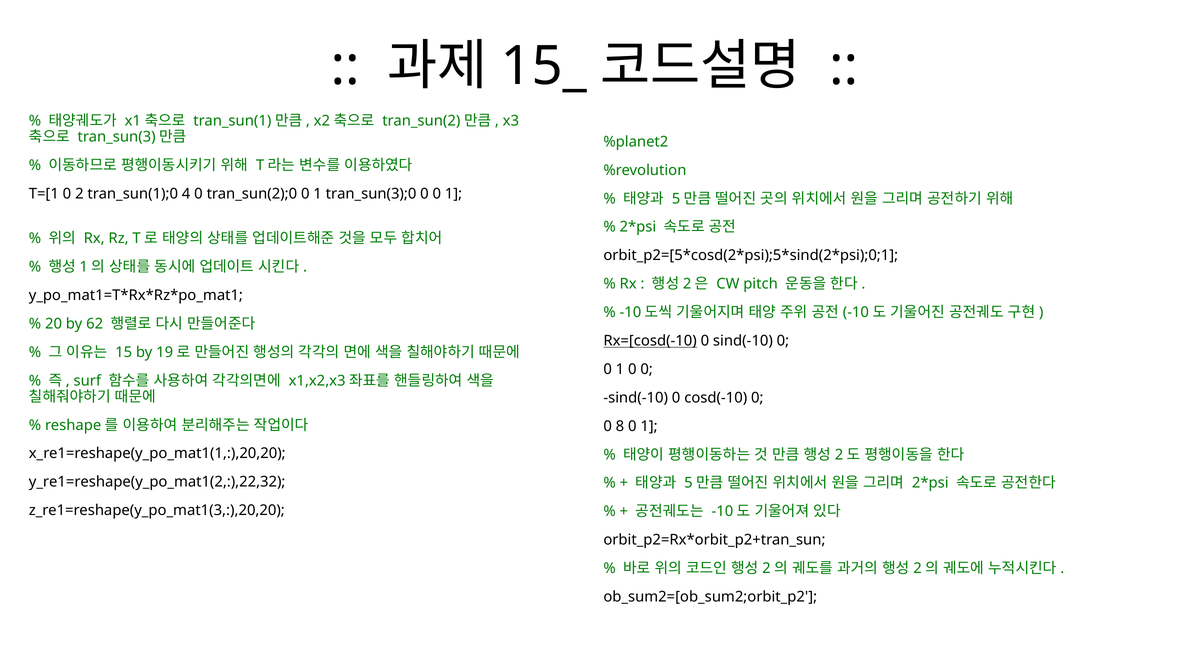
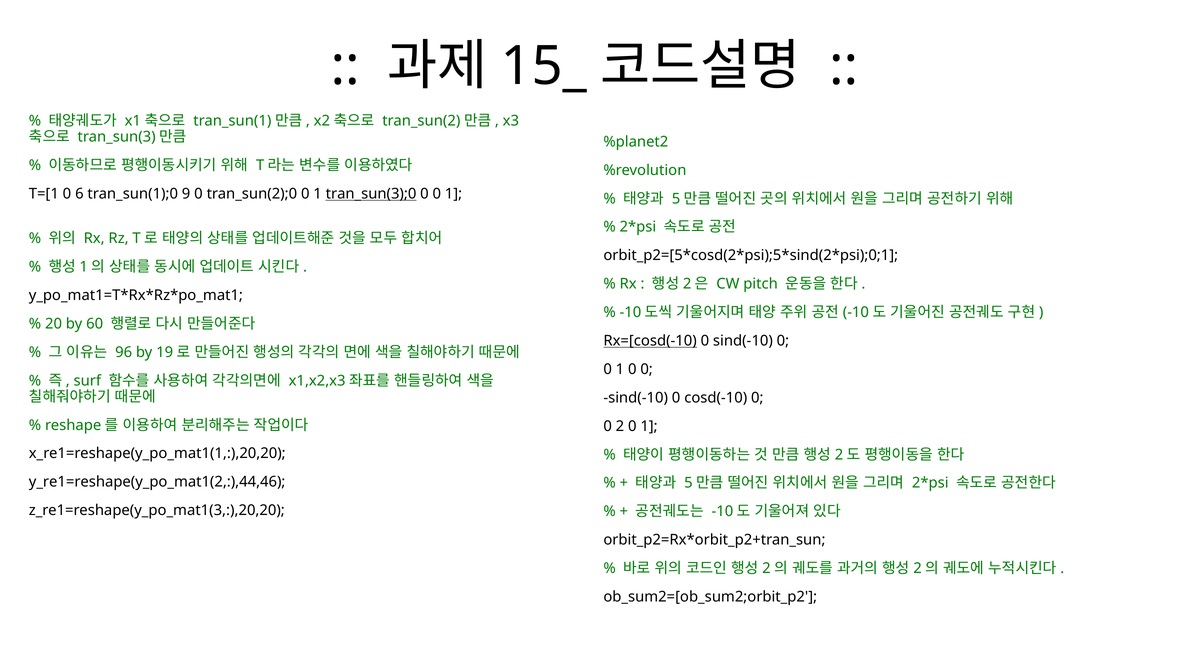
2: 2 -> 6 (79, 194)
4: 4 -> 9 (186, 194)
tran_sun(3);0 underline: none -> present (371, 194)
62: 62 -> 60 (95, 324)
15: 15 -> 96 (124, 352)
8: 8 -> 2 (620, 426)
y_re1=reshape(y_po_mat1(2,:),22,32: y_re1=reshape(y_po_mat1(2,:),22,32 -> y_re1=reshape(y_po_mat1(2,:),44,46 (157, 482)
